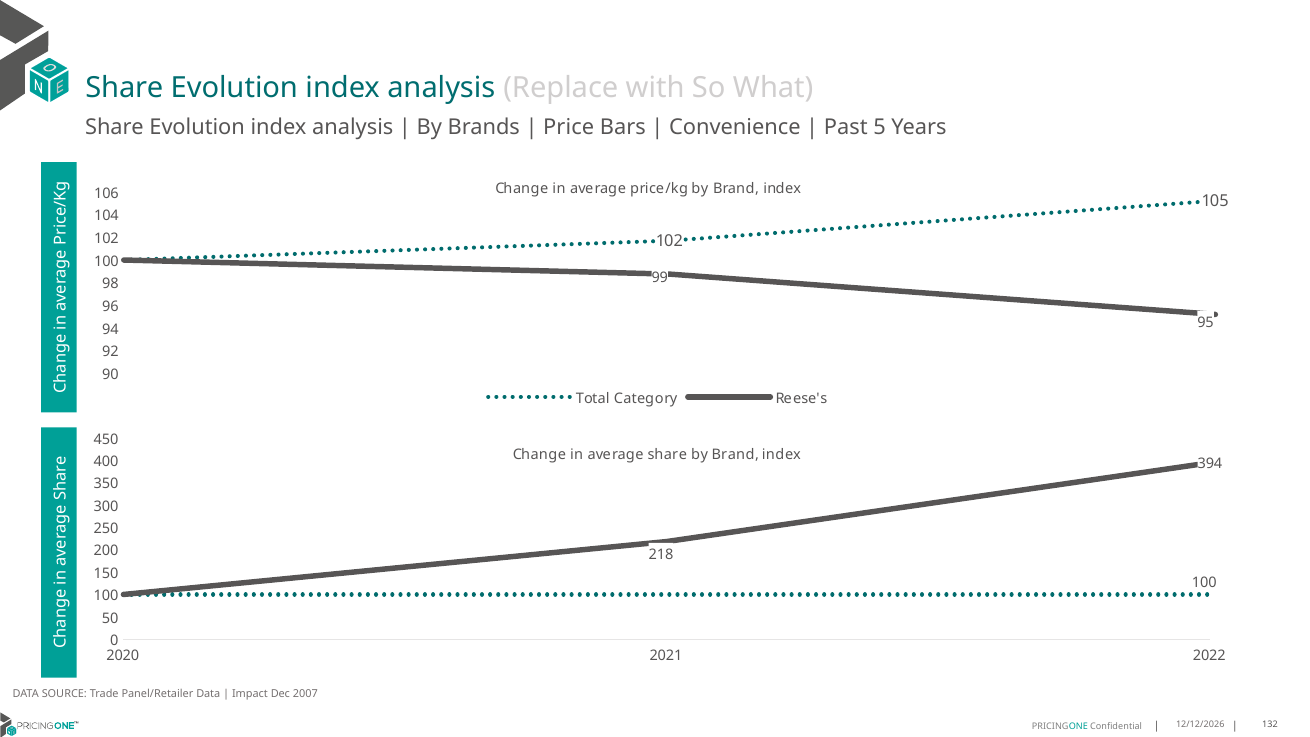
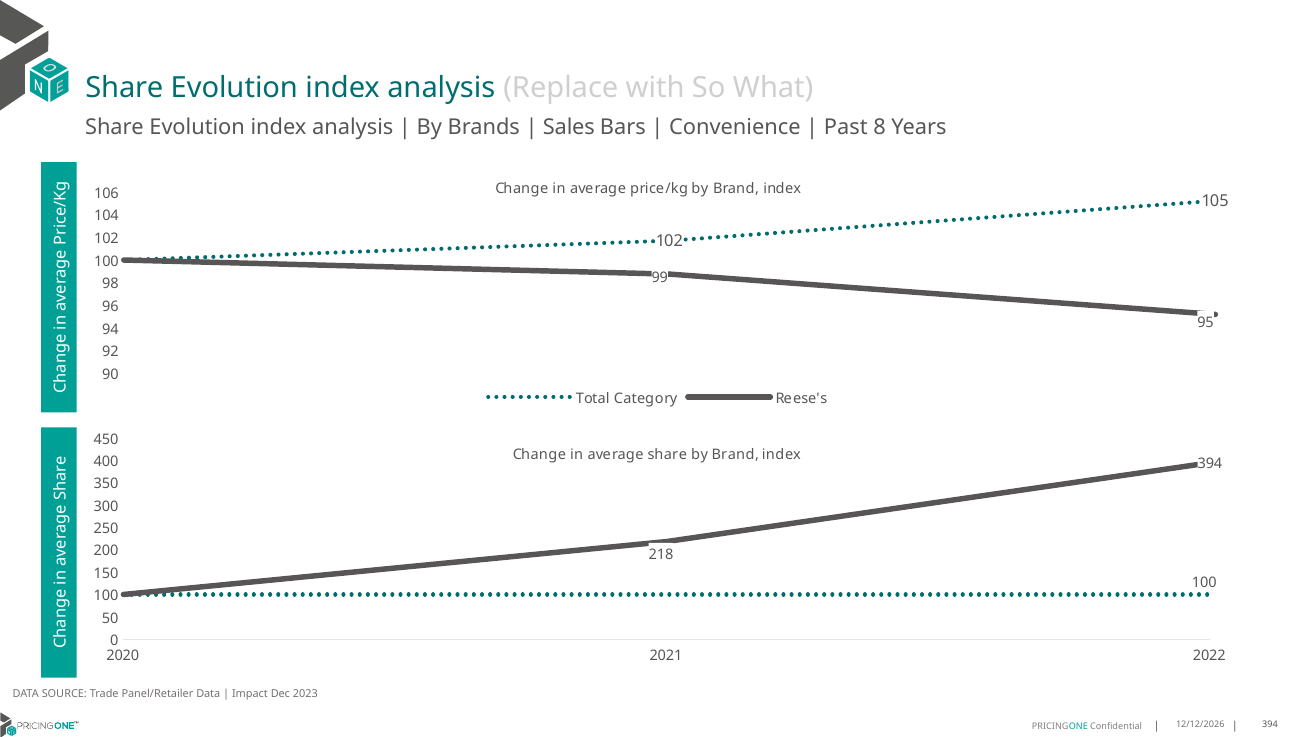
Price: Price -> Sales (569, 128)
5: 5 -> 8 (880, 128)
2007: 2007 -> 2023 (305, 694)
132: 132 -> 394 (1270, 725)
